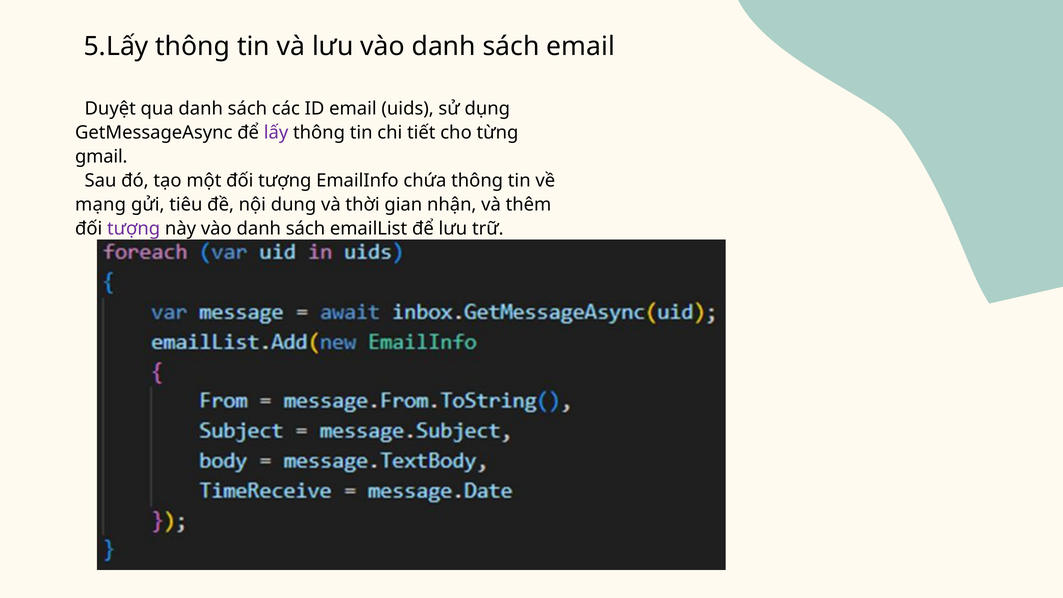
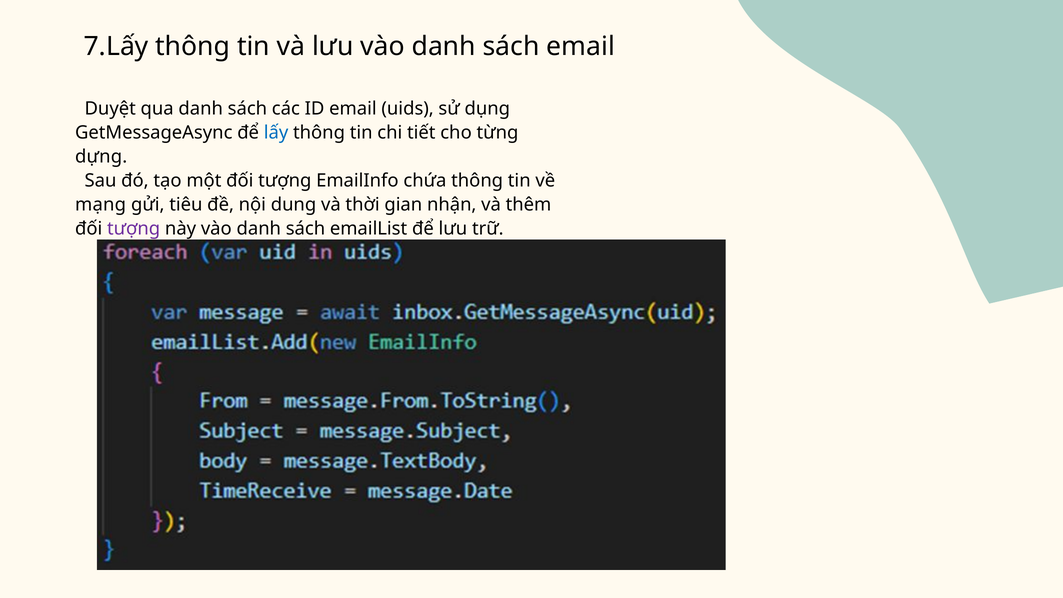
5.Lấy: 5.Lấy -> 7.Lấy (116, 46)
lấy colour: purple -> blue (276, 133)
gmail: gmail -> dựng (101, 157)
